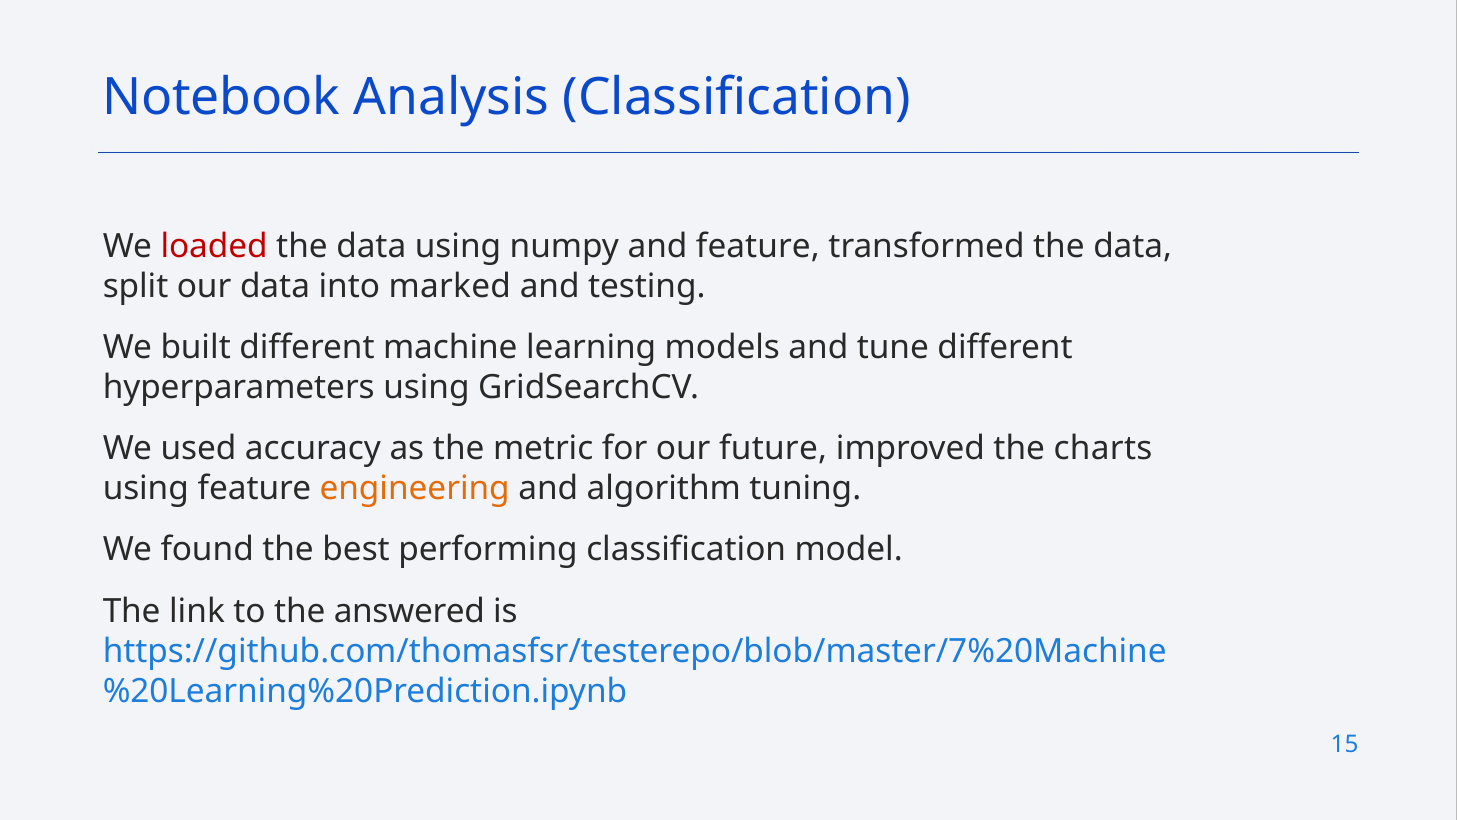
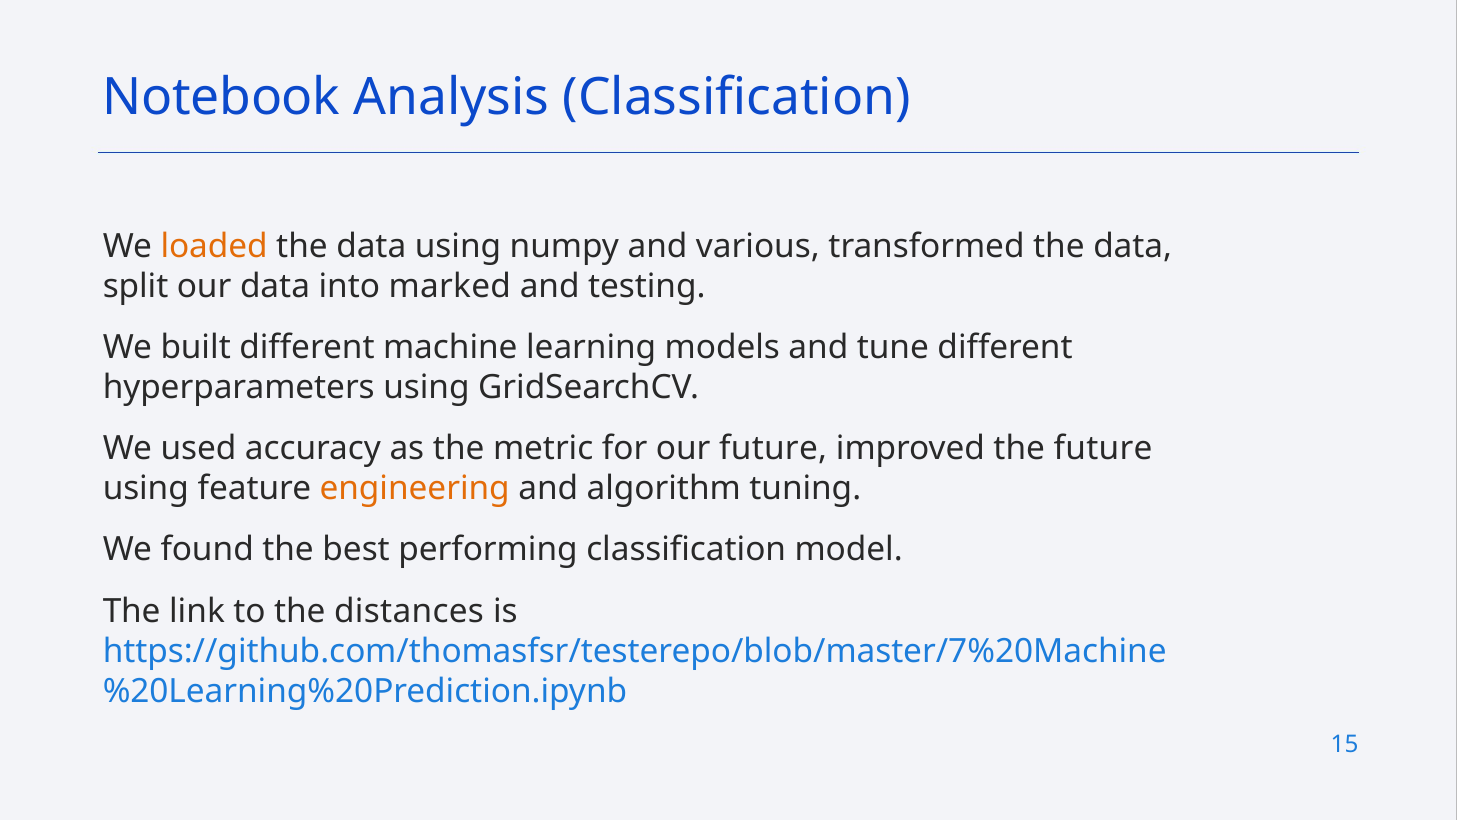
loaded colour: red -> orange (214, 246)
and feature: feature -> various (758, 246)
the charts: charts -> future (1103, 448)
answered: answered -> distances (409, 611)
